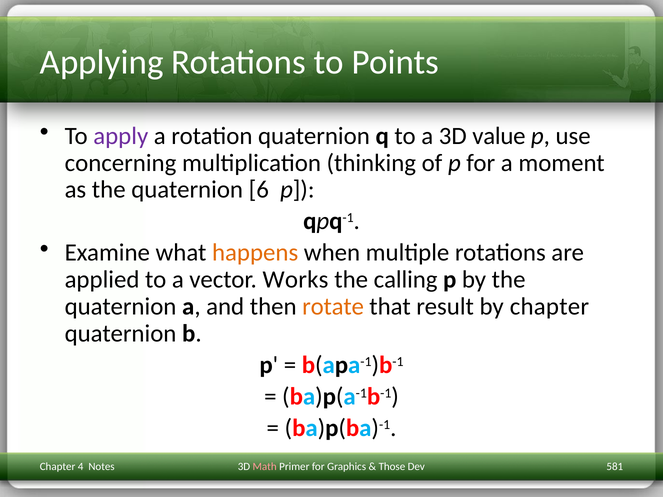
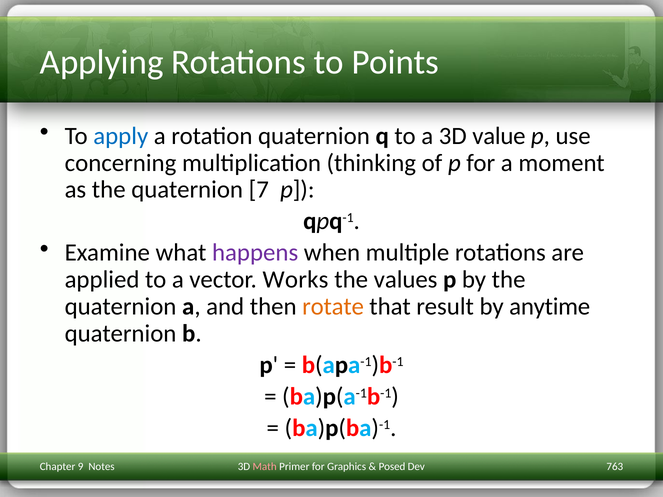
apply colour: purple -> blue (121, 136)
6: 6 -> 7 (259, 190)
happens colour: orange -> purple (255, 253)
calling: calling -> values (406, 280)
by chapter: chapter -> anytime (550, 307)
Those: Those -> Posed (392, 467)
581: 581 -> 763 (615, 467)
4: 4 -> 9 (81, 467)
